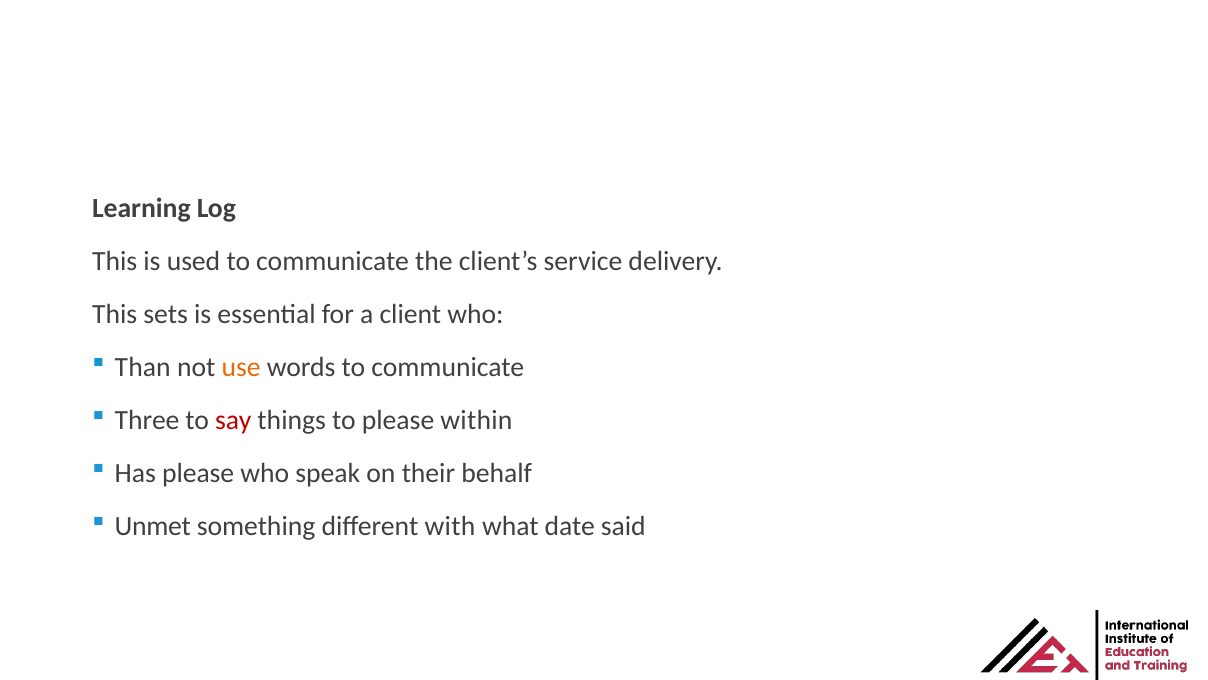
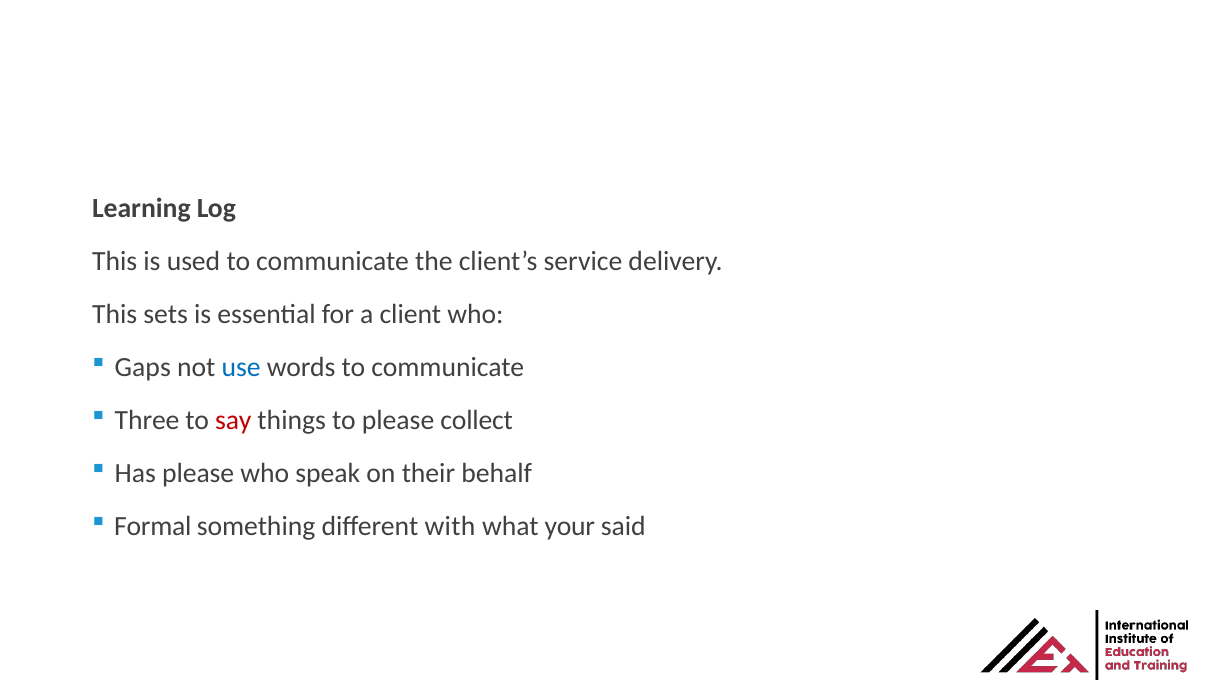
Than: Than -> Gaps (143, 367)
use colour: orange -> blue (241, 367)
within: within -> collect (477, 420)
Unmet: Unmet -> Formal (153, 526)
date: date -> your (570, 526)
